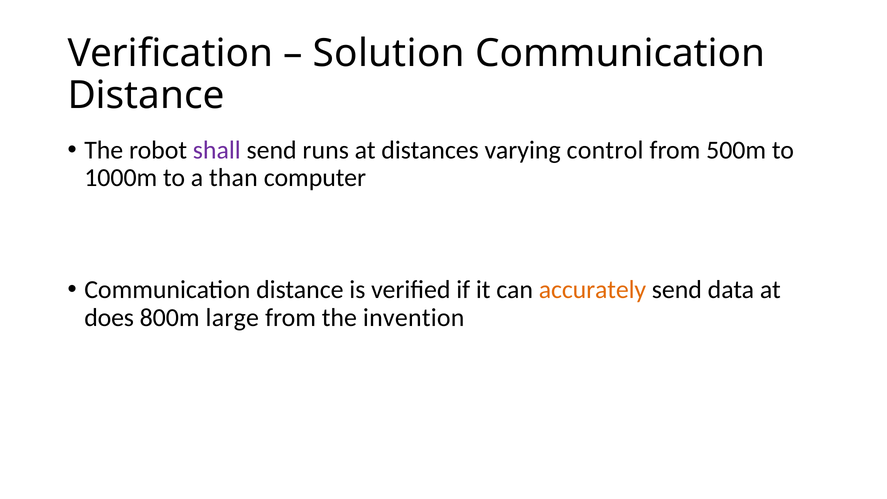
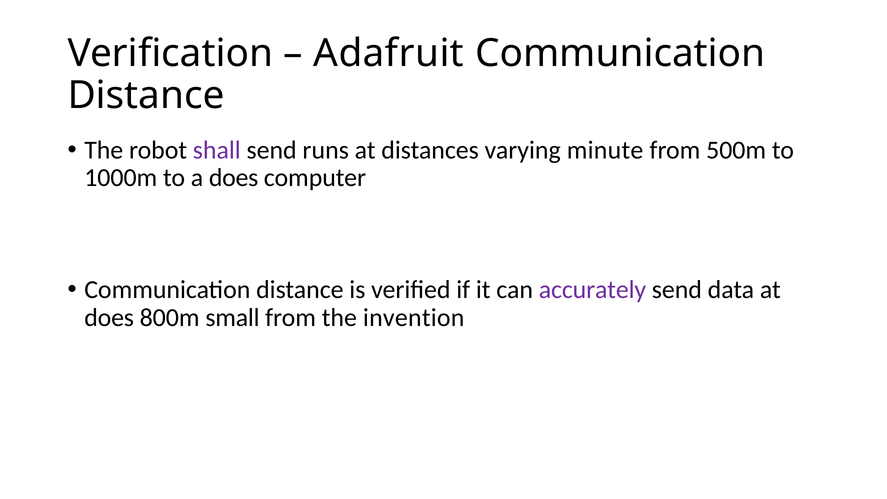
Solution: Solution -> Adafruit (389, 54)
control: control -> minute (605, 150)
a than: than -> does (234, 178)
accurately colour: orange -> purple (592, 289)
large: large -> small (233, 317)
